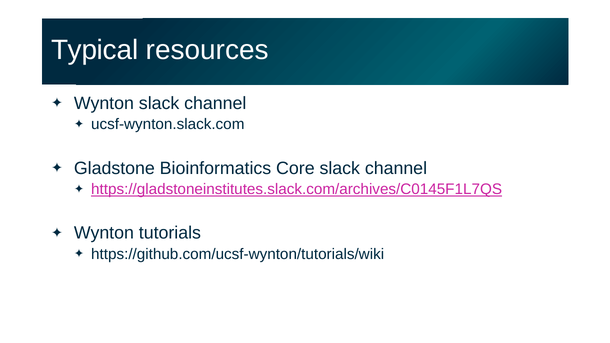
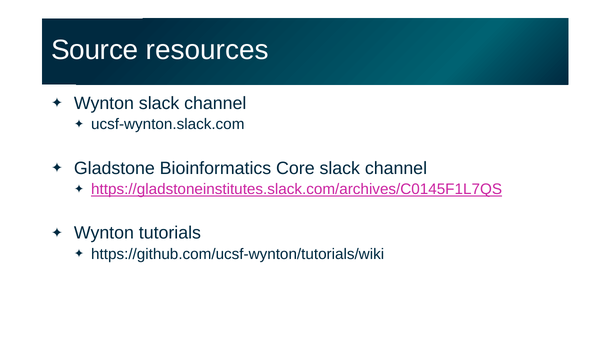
Typical: Typical -> Source (95, 50)
